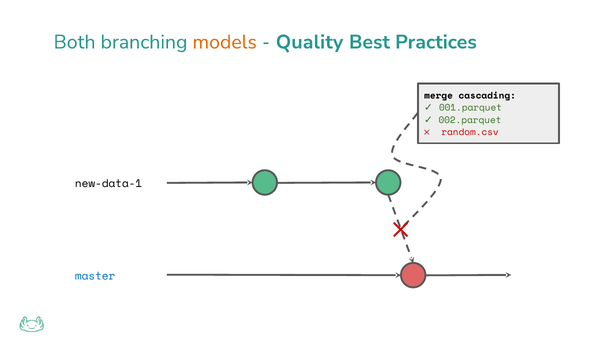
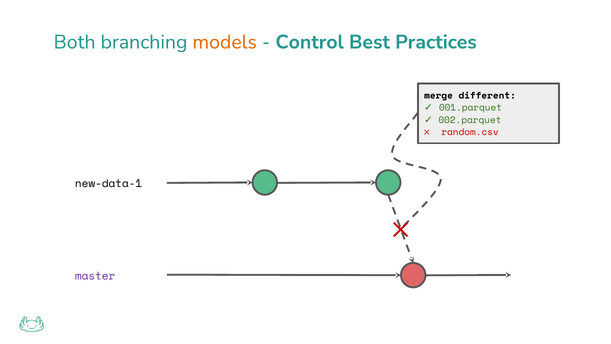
Quality: Quality -> Control (310, 42)
cascading: cascading -> different (487, 96)
master colour: blue -> purple (95, 276)
